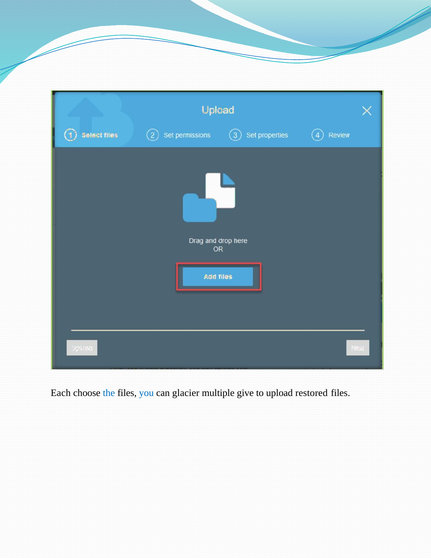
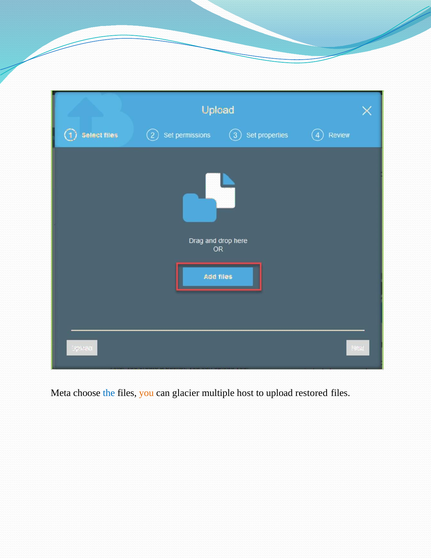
Each: Each -> Meta (61, 393)
you colour: blue -> orange (146, 393)
give: give -> host (245, 393)
